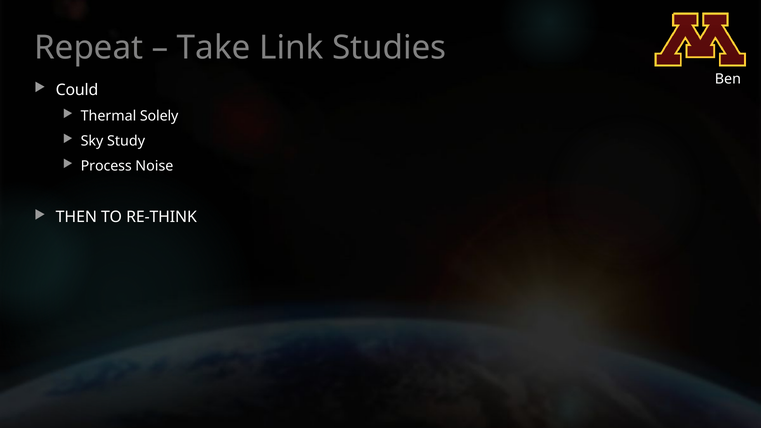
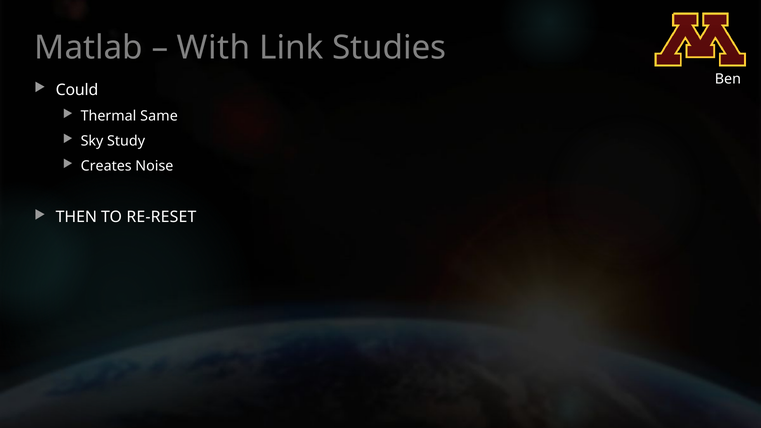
Repeat: Repeat -> Matlab (89, 48)
Take: Take -> With (214, 48)
Solely: Solely -> Same (159, 116)
Process: Process -> Creates (106, 166)
RE-THINK: RE-THINK -> RE-RESET (161, 217)
